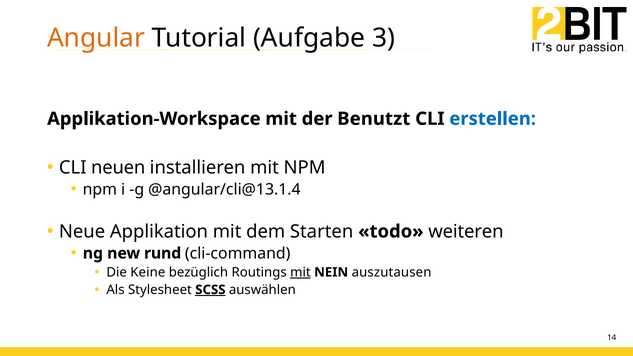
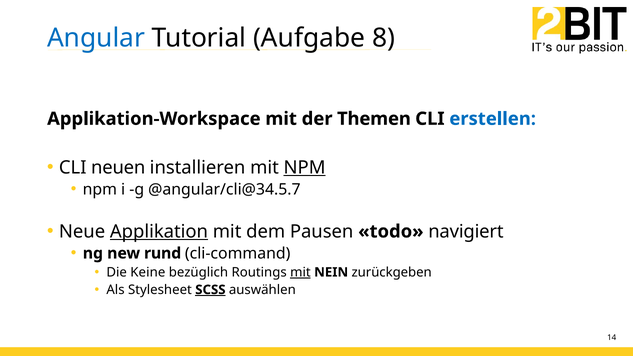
Angular colour: orange -> blue (96, 38)
3: 3 -> 8 (384, 38)
Benutzt: Benutzt -> Themen (374, 119)
NPM underline: none -> present (305, 168)
@angular/cli@13.1.4: @angular/cli@13.1.4 -> @angular/cli@34.5.7 (224, 189)
Applikation underline: none -> present (159, 232)
Starten: Starten -> Pausen (322, 232)
weiteren: weiteren -> navigiert (466, 232)
auszutausen: auszutausen -> zurückgeben (392, 272)
